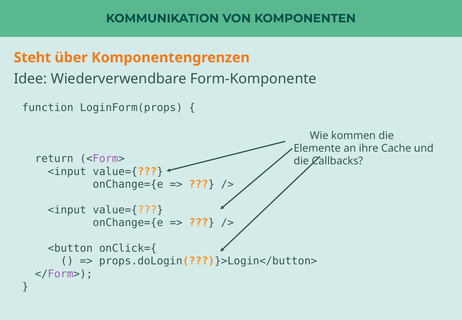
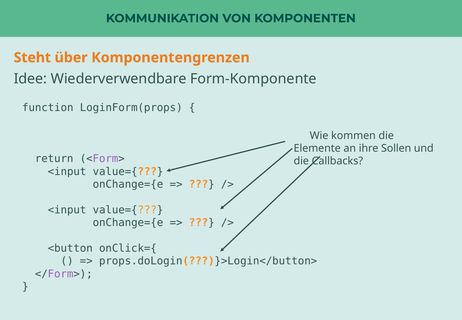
Cache: Cache -> Sollen (396, 148)
